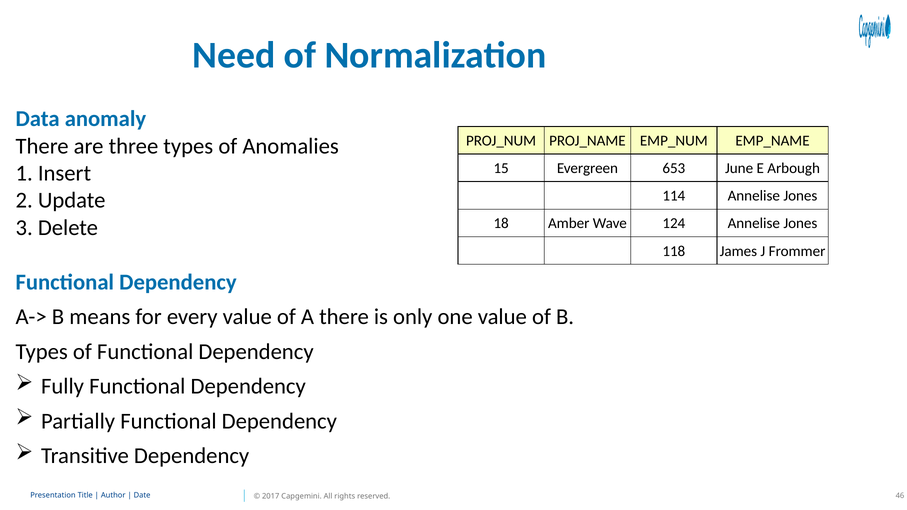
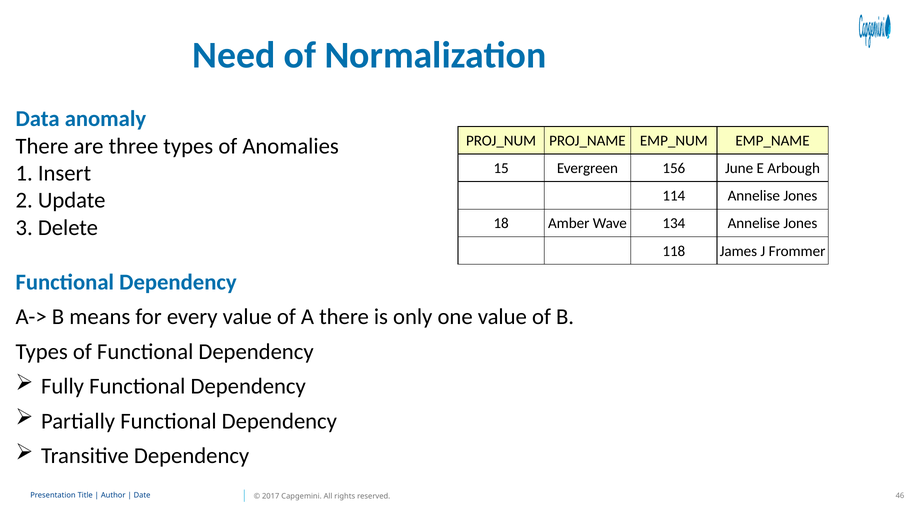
653: 653 -> 156 (674, 168)
124: 124 -> 134 (674, 224)
